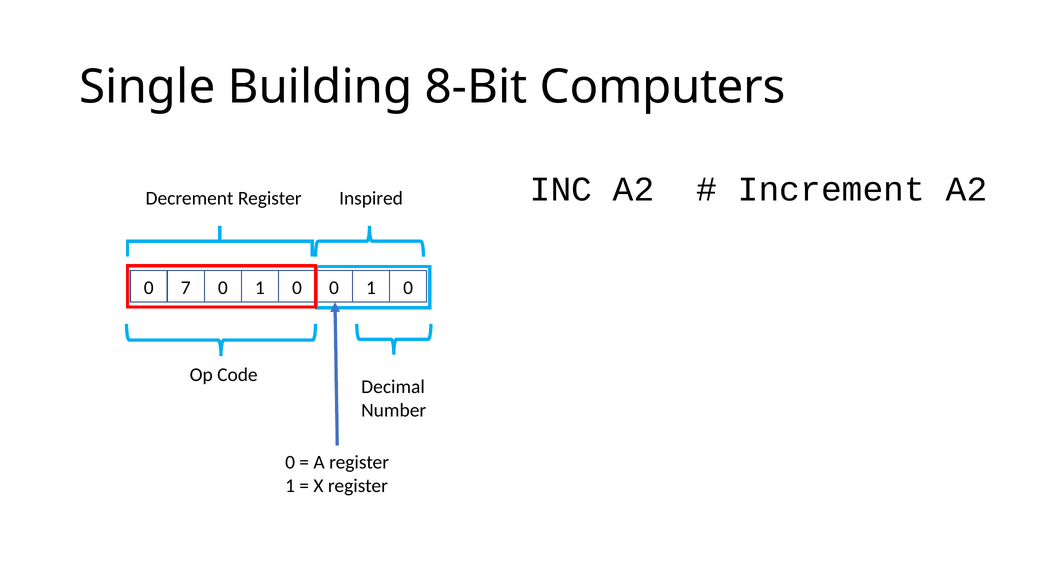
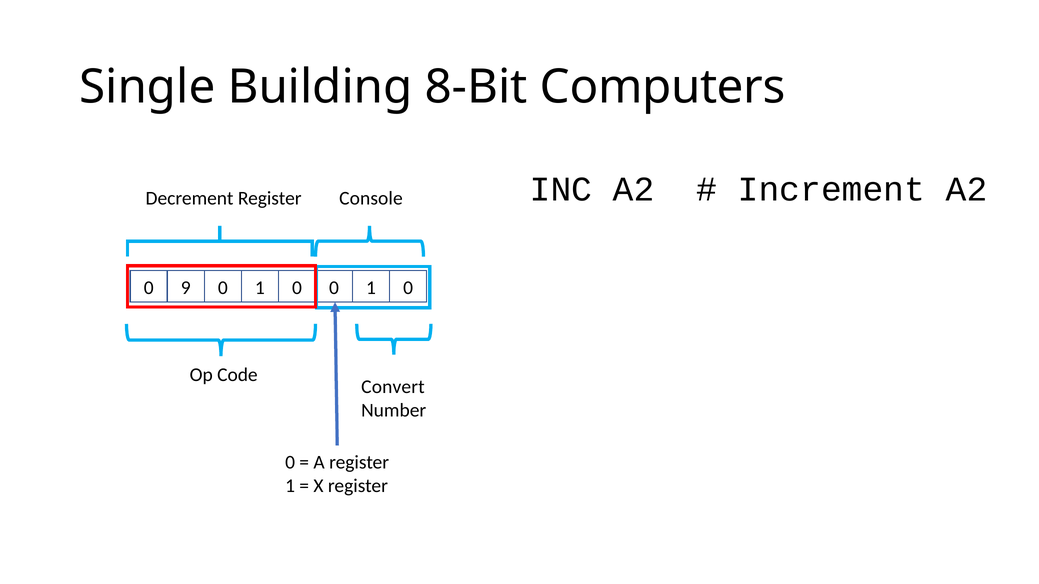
Inspired: Inspired -> Console (371, 199)
7: 7 -> 9 (186, 288)
Decimal: Decimal -> Convert (393, 387)
